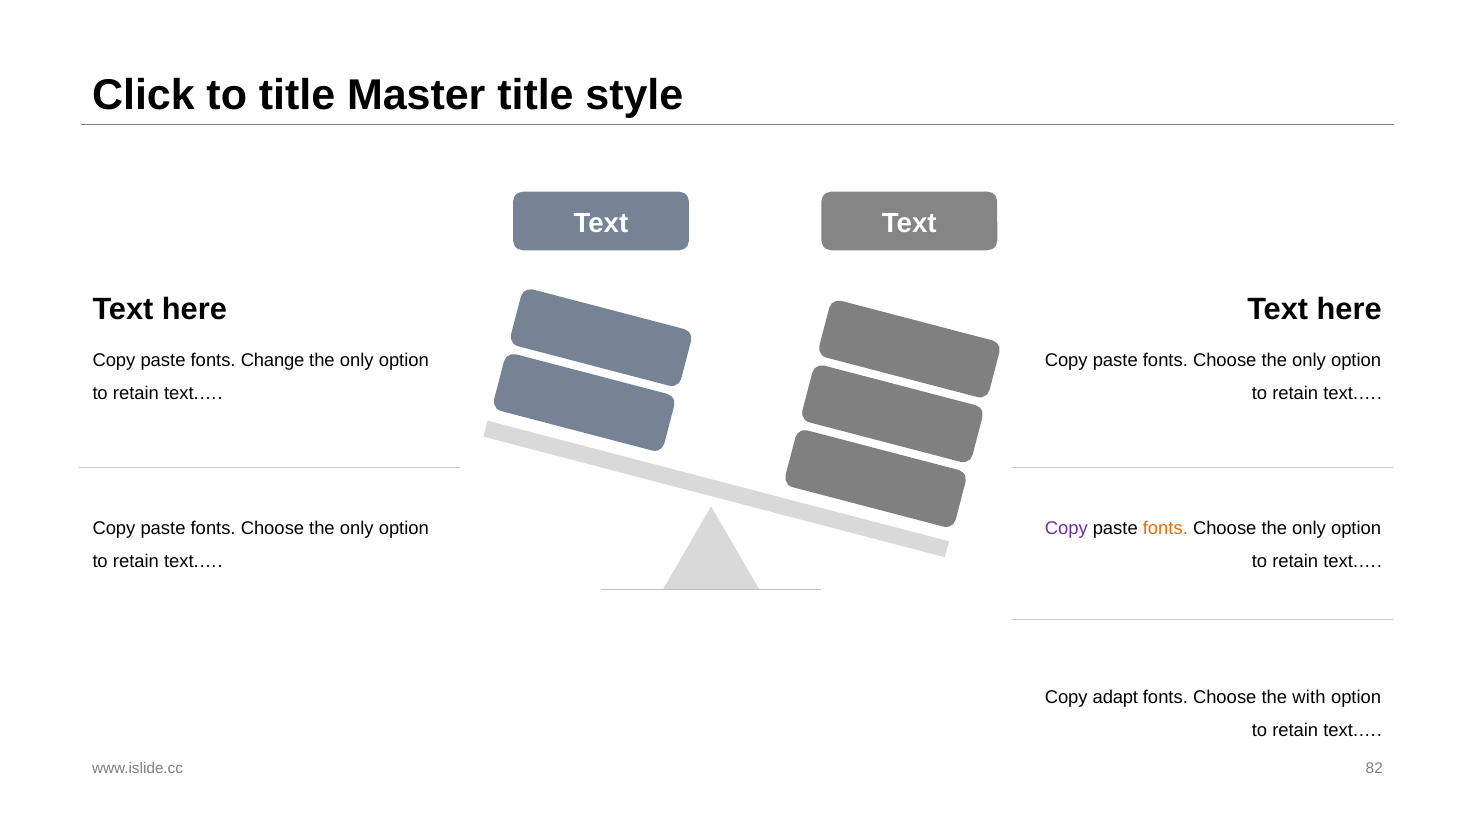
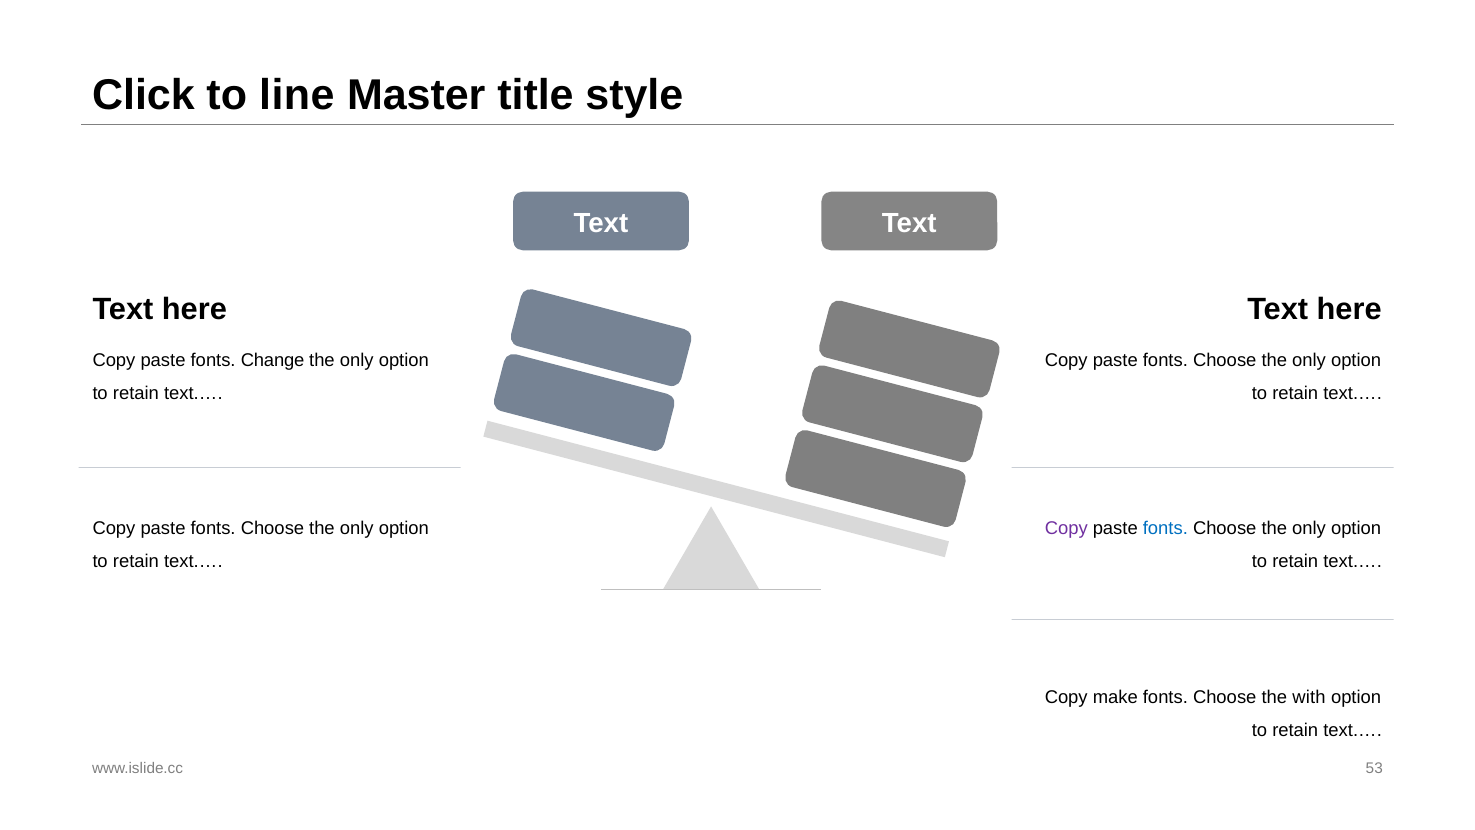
to title: title -> line (297, 95)
fonts colour: orange -> blue (1165, 528)
adapt: adapt -> make (1115, 697)
82: 82 -> 53 (1374, 769)
